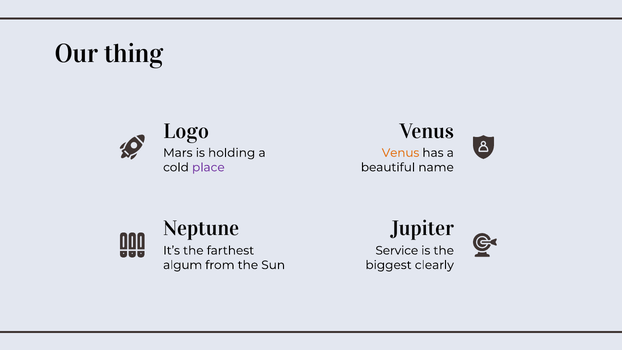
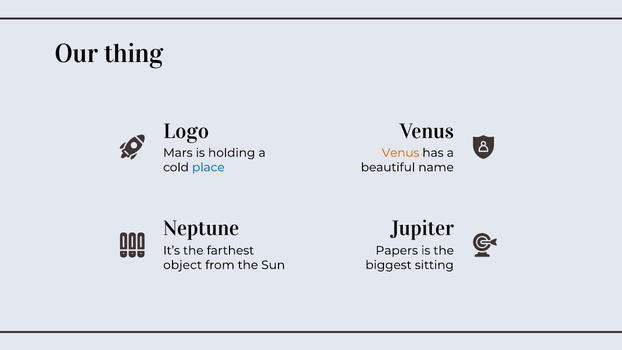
place colour: purple -> blue (208, 167)
Service: Service -> Papers (397, 250)
algum: algum -> object (183, 265)
clearly: clearly -> sitting (434, 265)
